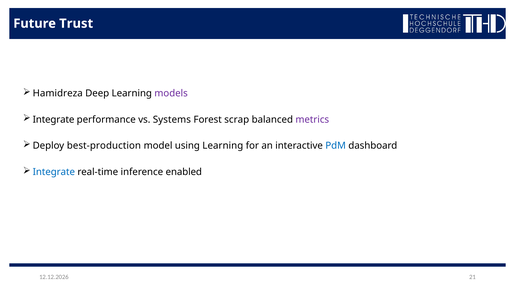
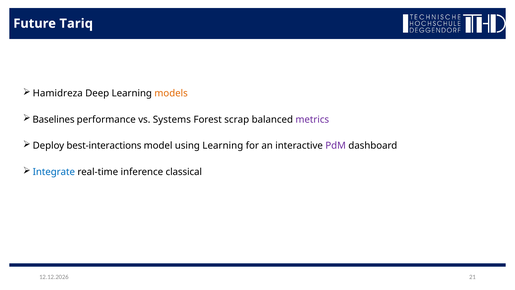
Trust: Trust -> Tariq (76, 24)
models colour: purple -> orange (171, 93)
Integrate: Integrate -> Baselines (54, 119)
best-production: best-production -> best-interactions (104, 146)
PdM colour: blue -> purple (336, 146)
enabled: enabled -> classical (184, 172)
